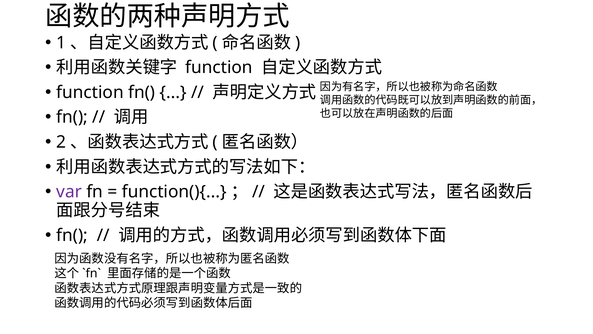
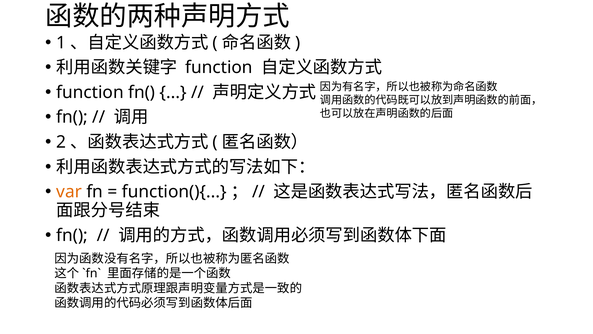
var colour: purple -> orange (69, 192)
